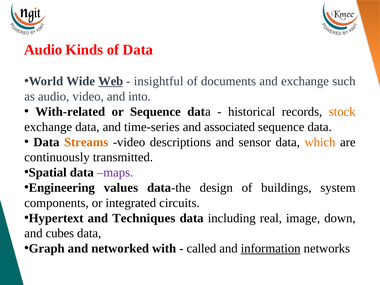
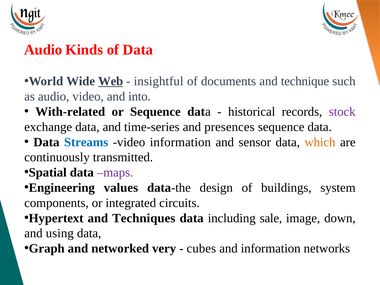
and exchange: exchange -> technique (305, 81)
stock colour: orange -> purple (342, 112)
associated: associated -> presences (229, 127)
Streams colour: orange -> blue (86, 142)
video descriptions: descriptions -> information (180, 142)
real: real -> sale (271, 218)
cubes: cubes -> using (60, 233)
with: with -> very (164, 248)
called: called -> cubes (201, 248)
information underline: present -> none (271, 248)
